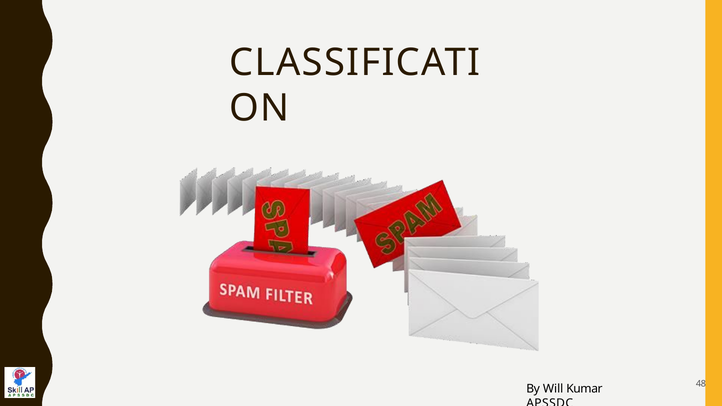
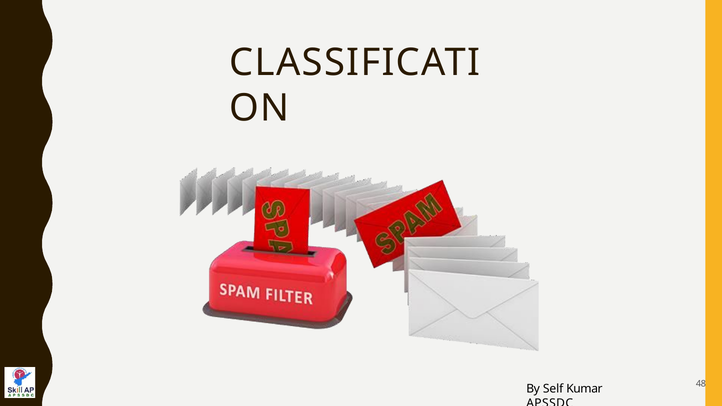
Will: Will -> Self (553, 389)
